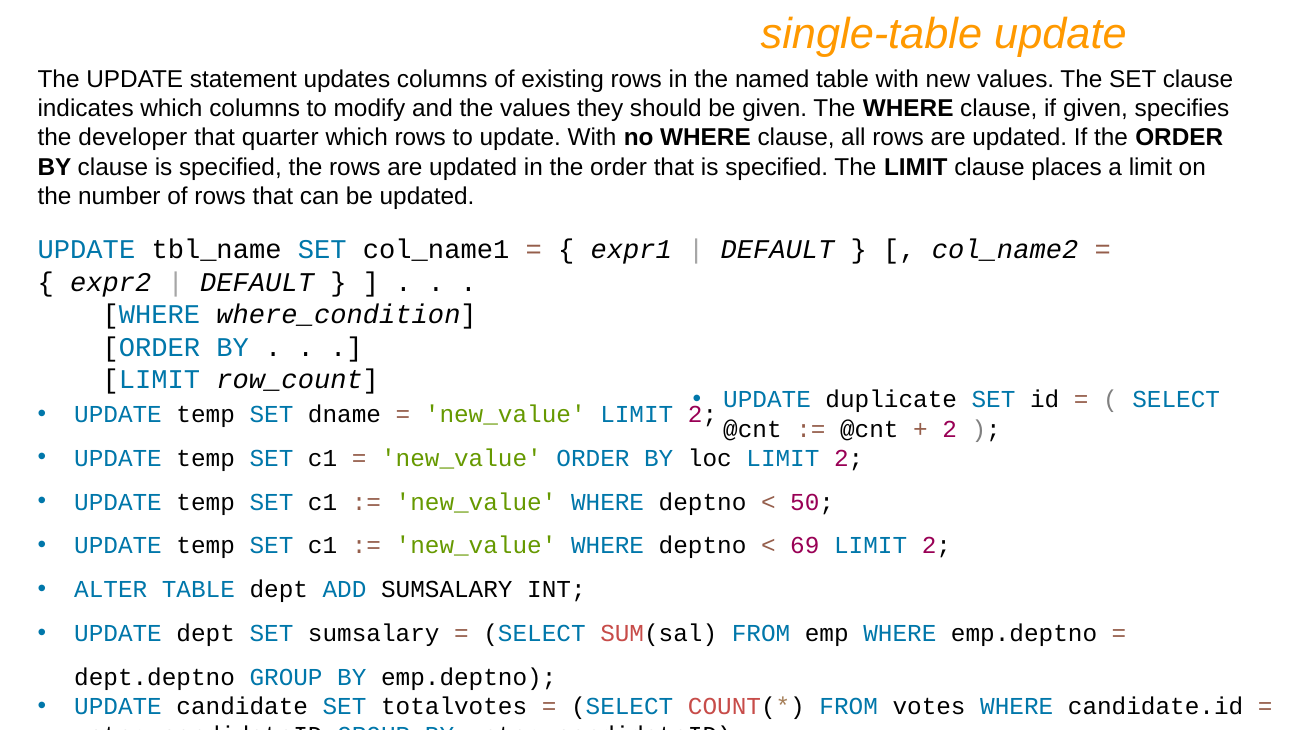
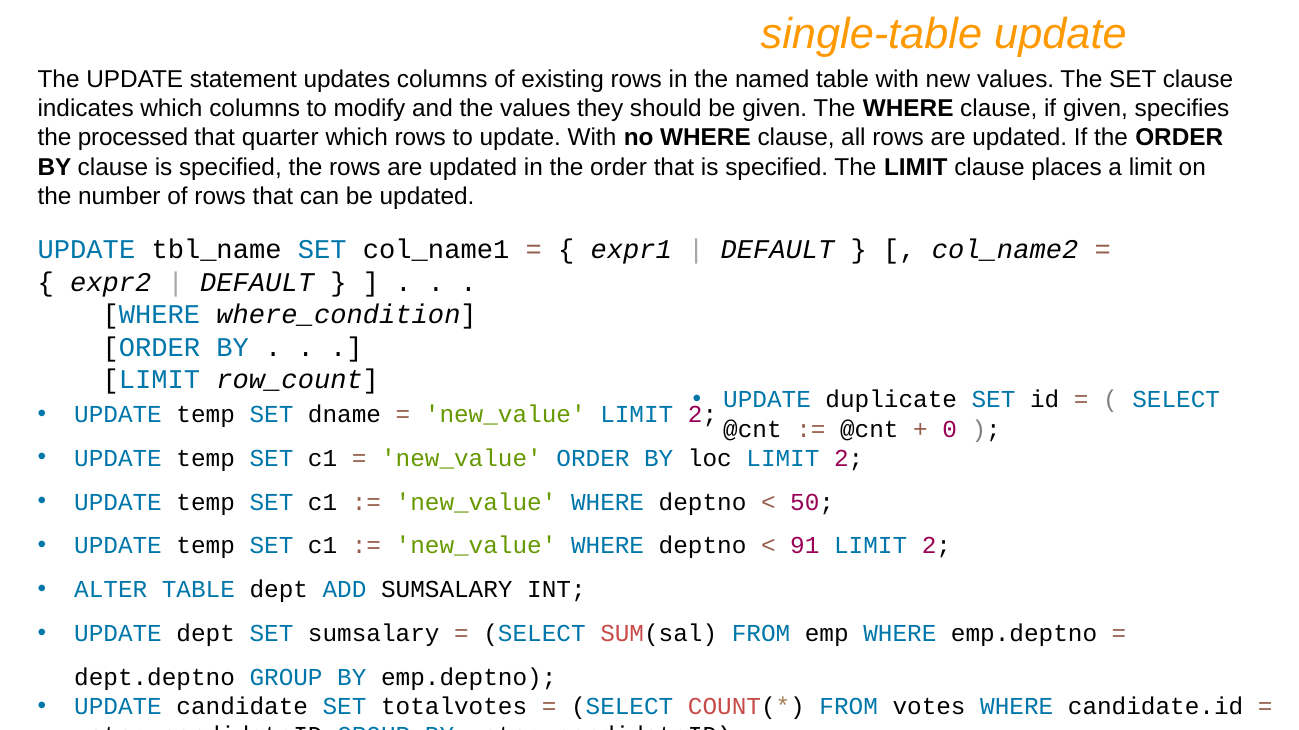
developer: developer -> processed (133, 138)
2: 2 -> 0 (950, 429)
69: 69 -> 91 (805, 546)
